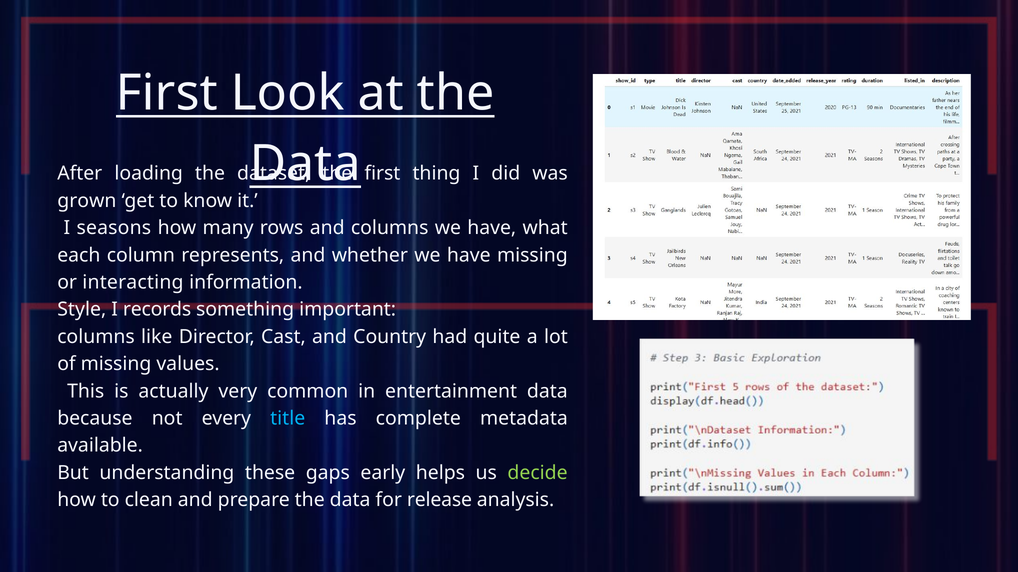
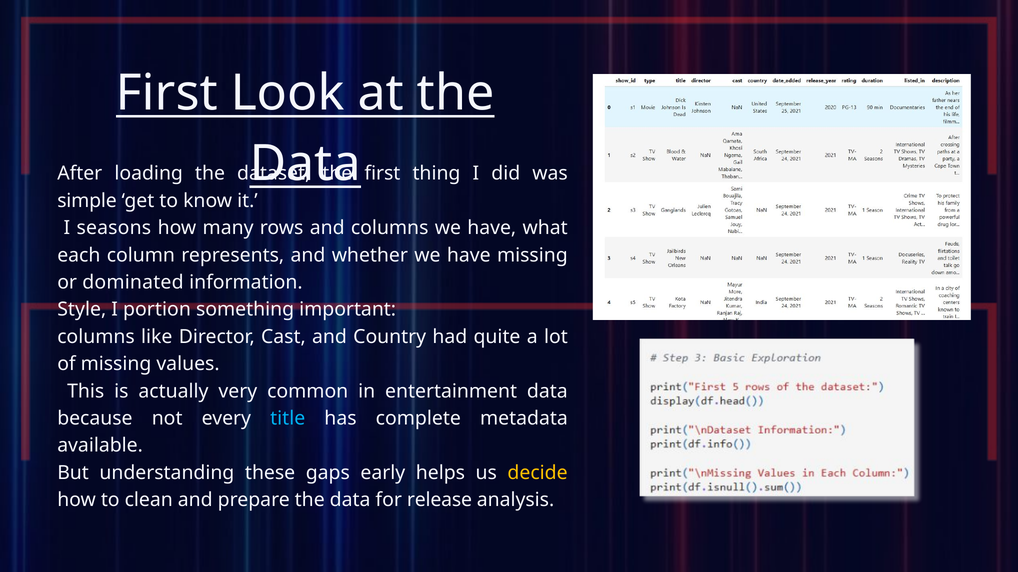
grown: grown -> simple (87, 201)
interacting: interacting -> dominated (133, 283)
records: records -> portion (157, 310)
decide colour: light green -> yellow (538, 473)
